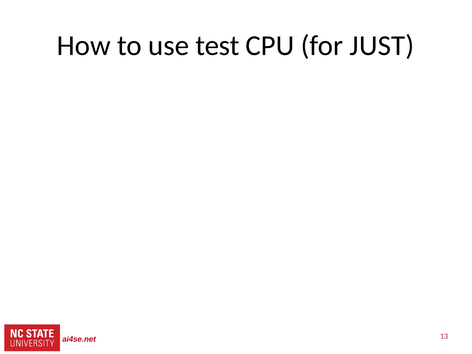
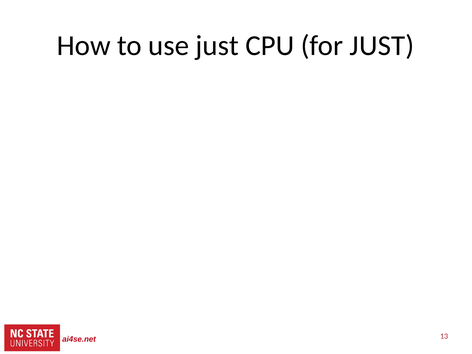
use test: test -> just (217, 46)
